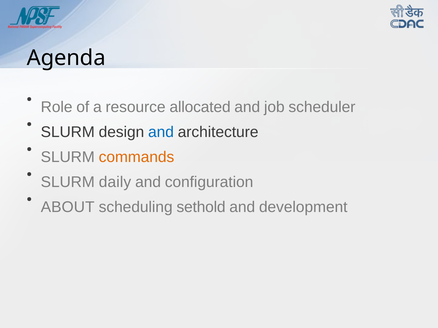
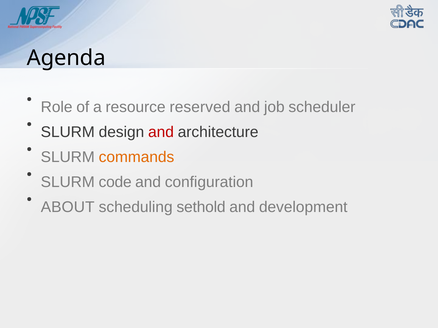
allocated: allocated -> reserved (200, 107)
and colour: blue -> red (161, 132)
daily: daily -> code (115, 182)
